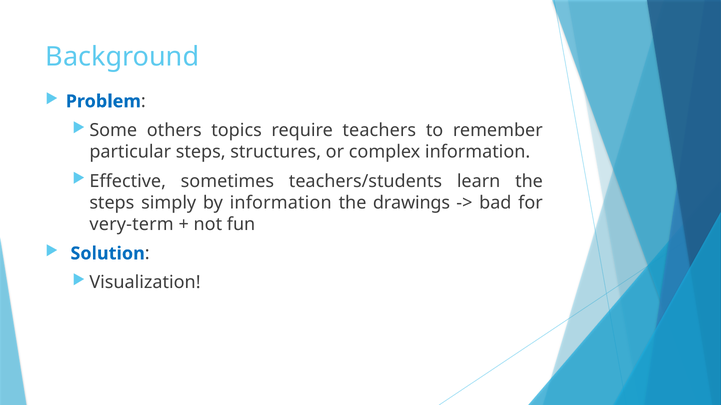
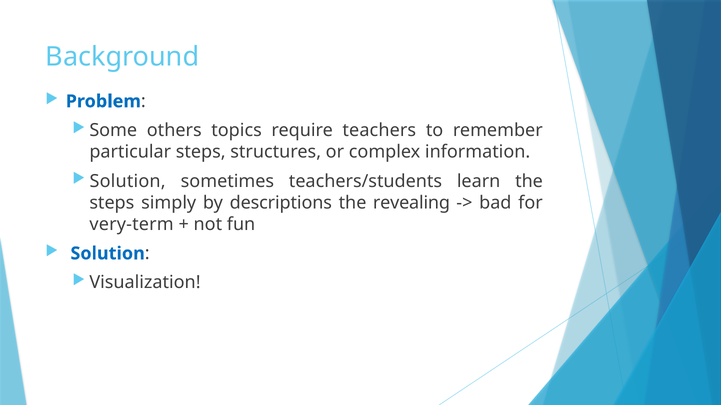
Effective: Effective -> Solution (128, 181)
by information: information -> descriptions (281, 203)
drawings: drawings -> revealing (411, 203)
